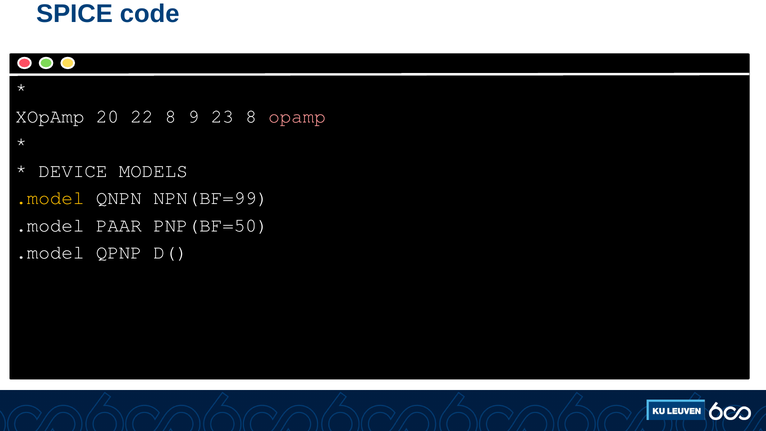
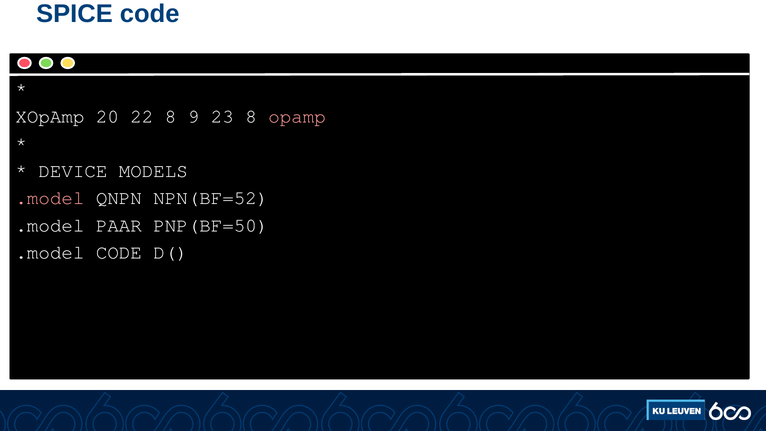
.model colour: yellow -> pink (50, 198)
NPN(BF=99: NPN(BF=99 -> NPN(BF=52 (211, 198)
.model QPNP: QPNP -> CODE (119, 252)
